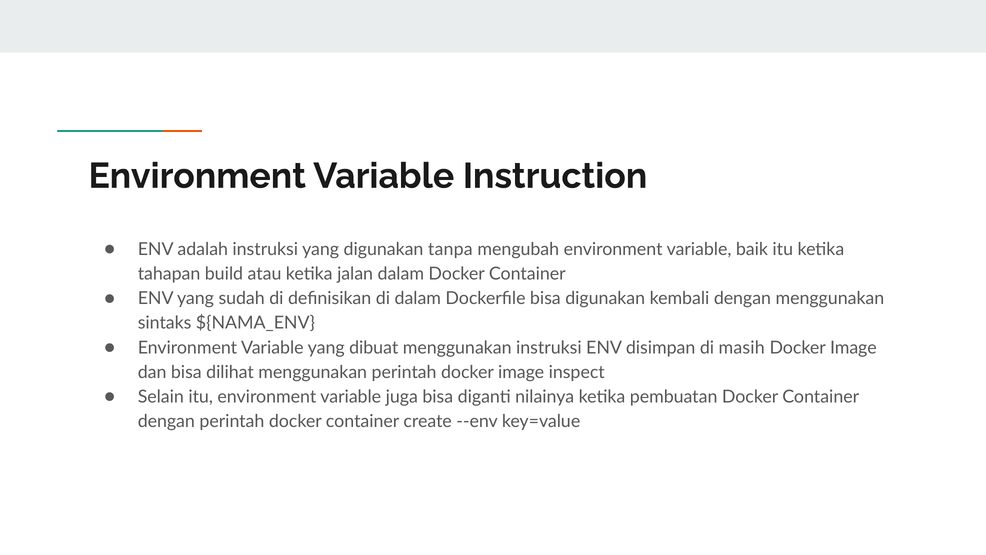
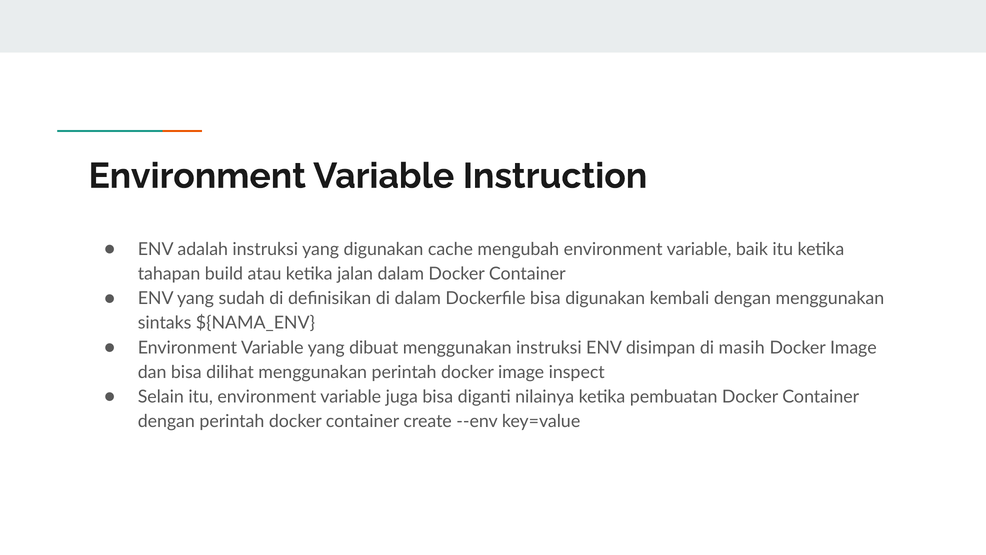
tanpa: tanpa -> cache (450, 249)
